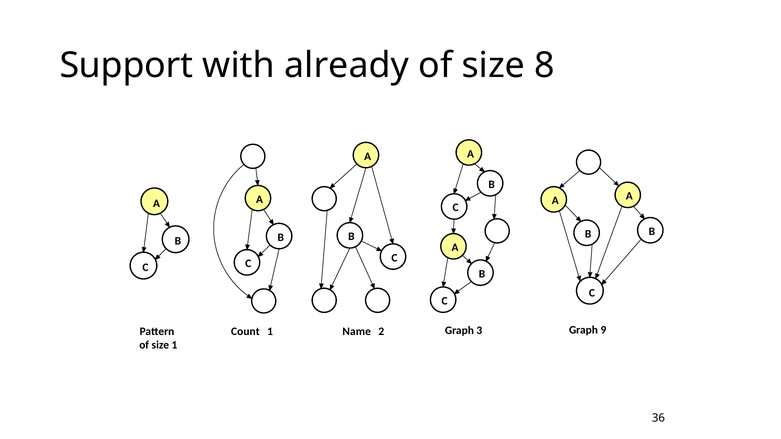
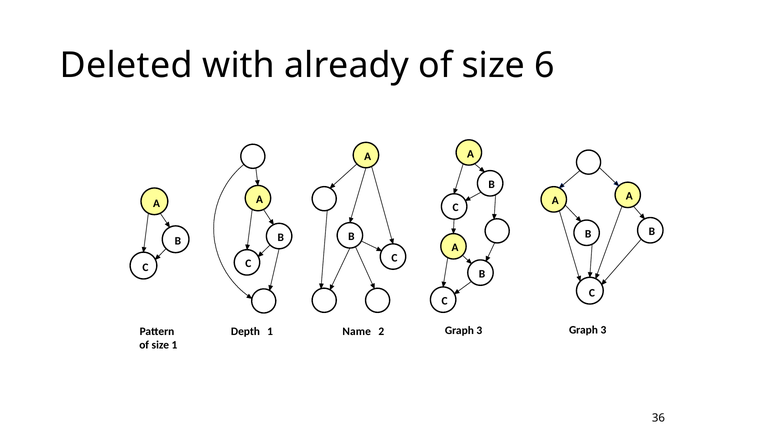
Support: Support -> Deleted (126, 66)
8: 8 -> 6 (545, 66)
9: 9 -> 3 (603, 330)
Count: Count -> Depth (245, 332)
